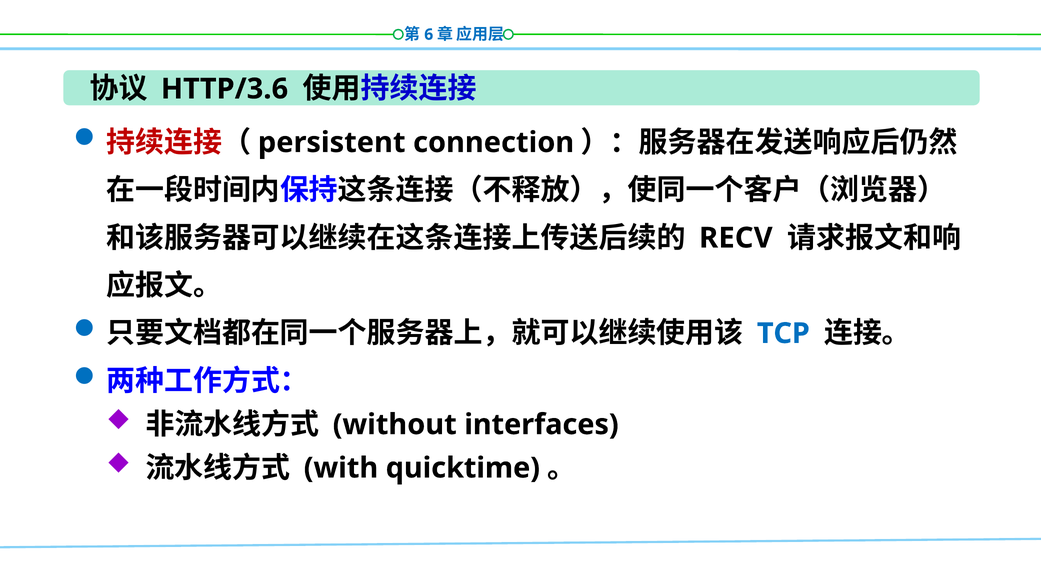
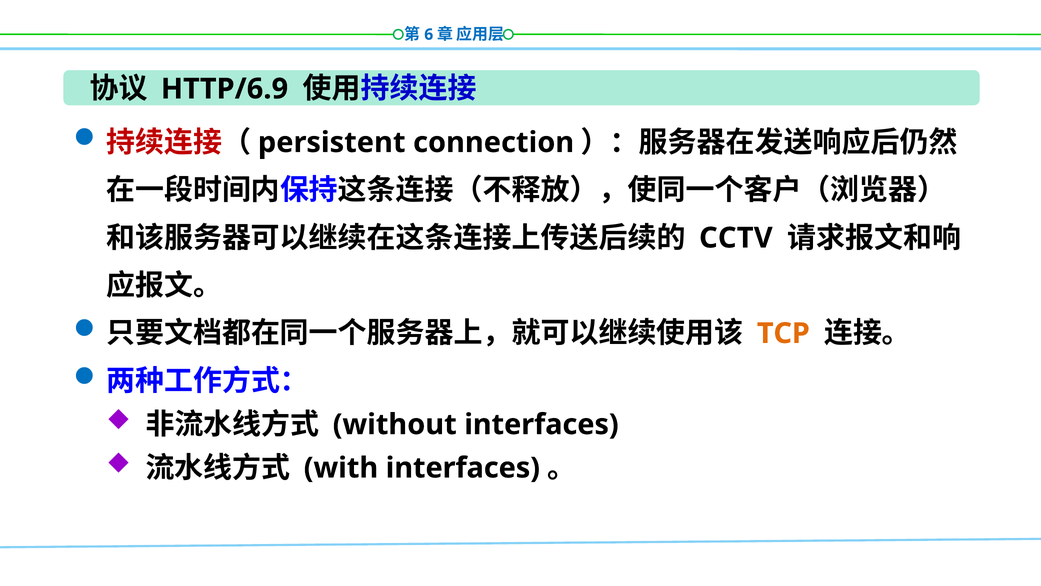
HTTP/3.6: HTTP/3.6 -> HTTP/6.9 (225, 89)
RECV: RECV -> CCTV (736, 238)
TCP colour: blue -> orange (783, 333)
with quicktime: quicktime -> interfaces (463, 468)
